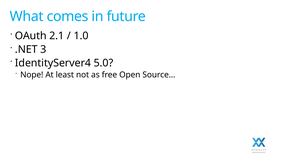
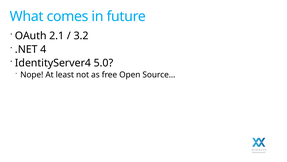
1.0: 1.0 -> 3.2 (81, 36)
3: 3 -> 4 (43, 49)
